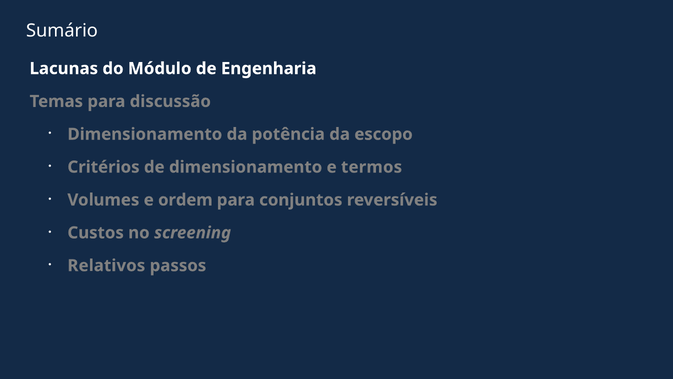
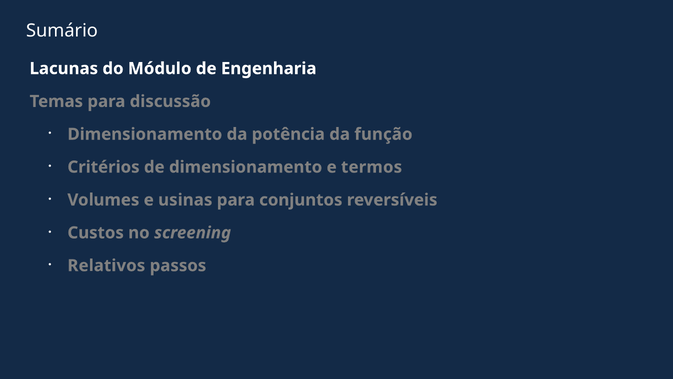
escopo: escopo -> função (383, 134)
ordem: ordem -> usinas (185, 200)
